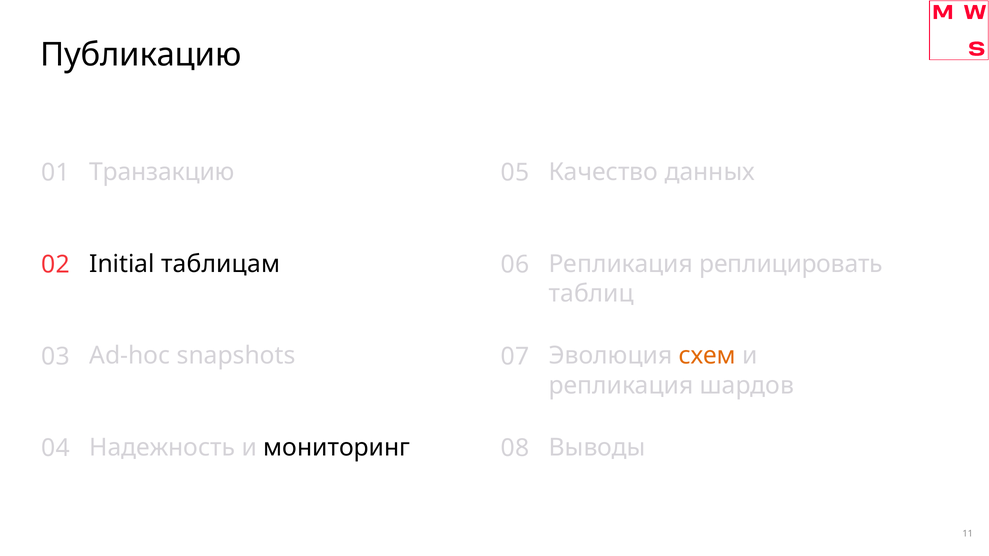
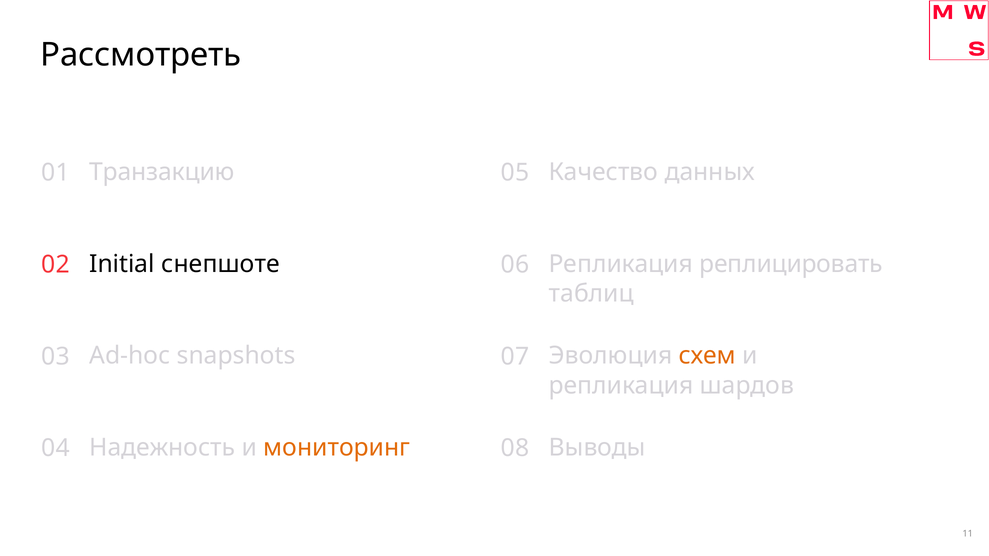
Публикацию: Публикацию -> Рассмотреть (141, 55)
таблицам: таблицам -> снепшоте (221, 264)
мониторинг colour: black -> orange (337, 448)
